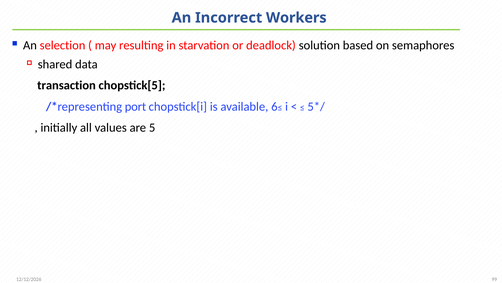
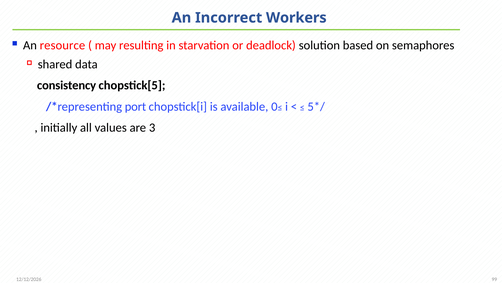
selection: selection -> resource (62, 45)
transaction: transaction -> consistency (67, 85)
6: 6 -> 0 (274, 106)
5: 5 -> 3 (152, 127)
